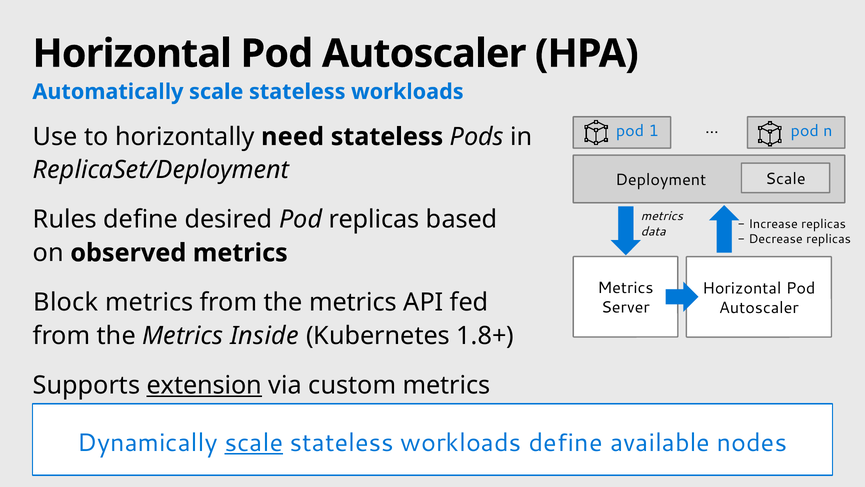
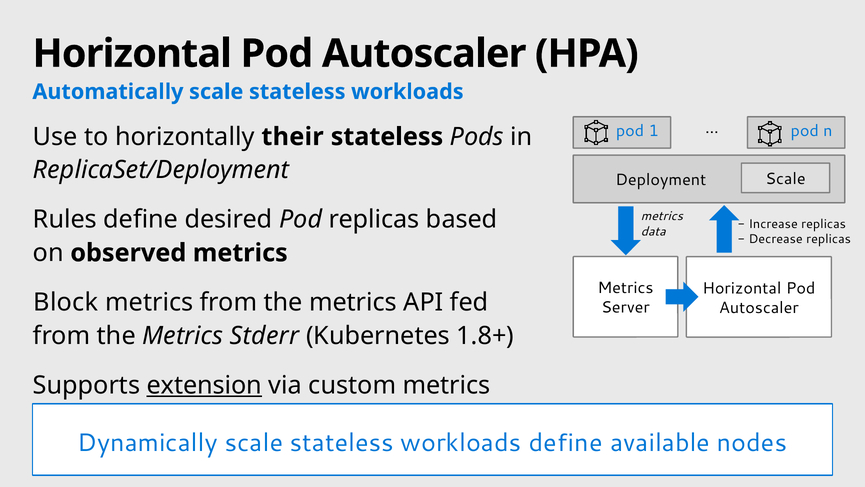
need: need -> their (293, 137)
Inside: Inside -> Stderr (264, 336)
scale underline: present -> none (254, 442)
